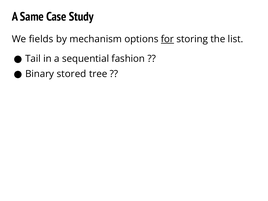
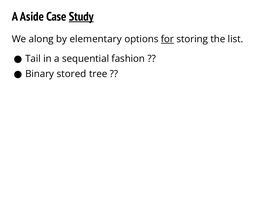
Same: Same -> Aside (32, 17)
Study underline: none -> present (81, 17)
fields: fields -> along (41, 39)
mechanism: mechanism -> elementary (96, 39)
